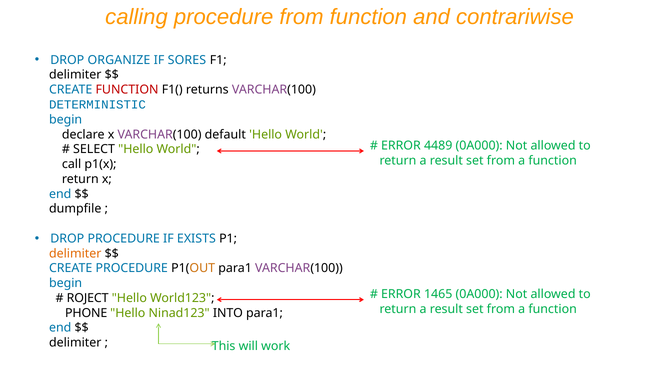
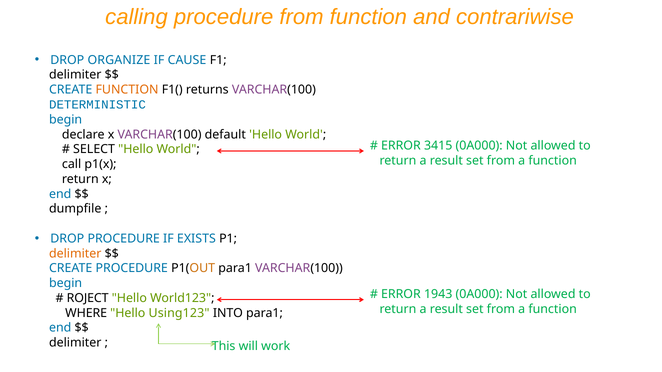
SORES: SORES -> CAUSE (187, 60)
FUNCTION colour: red -> orange (127, 90)
4489: 4489 -> 3415 (438, 146)
1465: 1465 -> 1943 (438, 295)
PHONE: PHONE -> WHERE (86, 313)
Ninad123: Ninad123 -> Using123 (179, 313)
